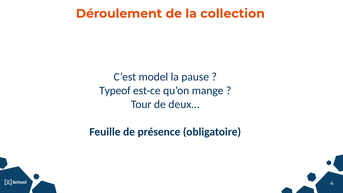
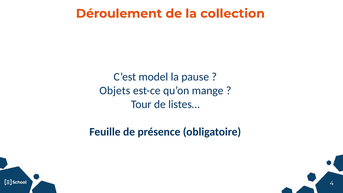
Typeof: Typeof -> Objets (115, 91)
deux…: deux… -> listes… (184, 104)
